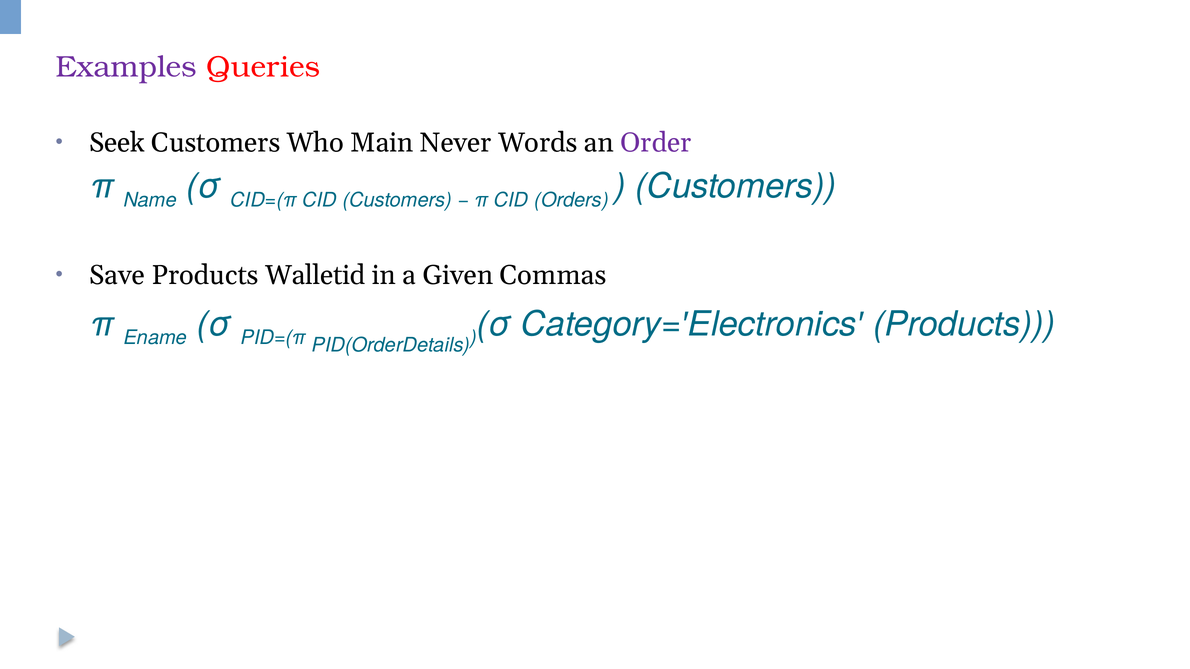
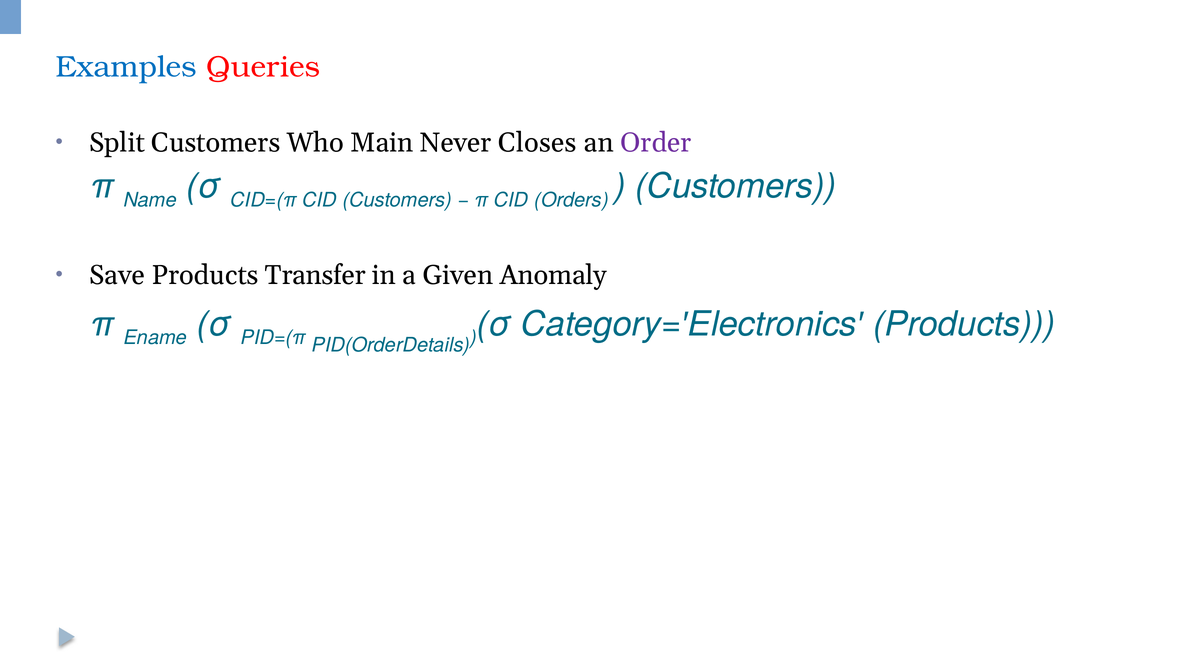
Examples colour: purple -> blue (126, 67)
Seek: Seek -> Split (117, 143)
Words: Words -> Closes (537, 143)
Walletid: Walletid -> Transfer (315, 275)
Commas: Commas -> Anomaly (553, 275)
